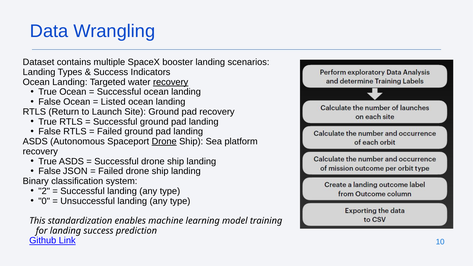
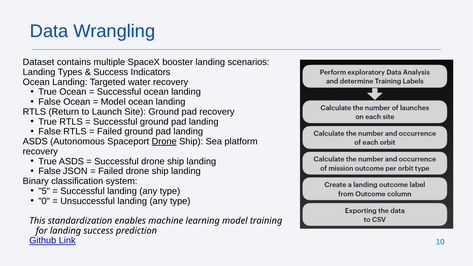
recovery underline: present -> none (171, 82)
Listed: Listed -> Model (113, 102)
2: 2 -> 5 (44, 191)
